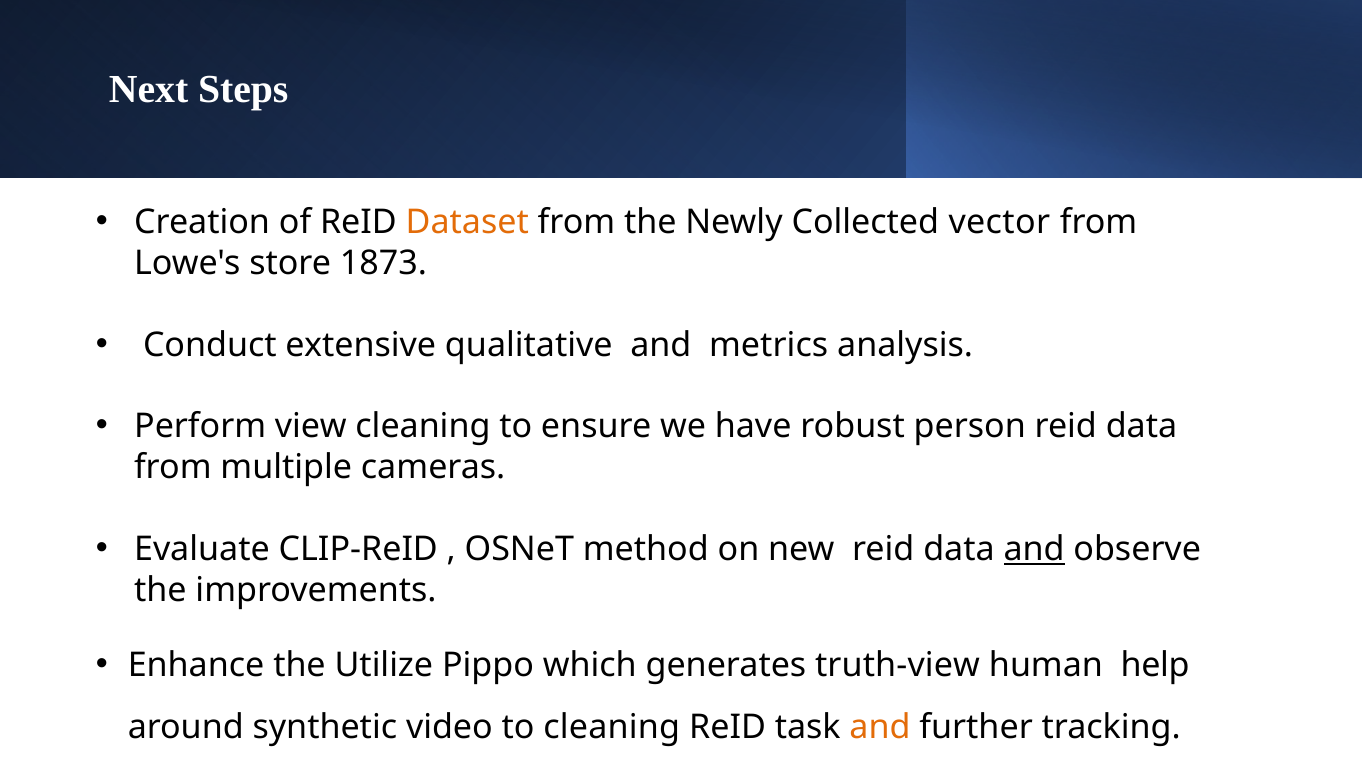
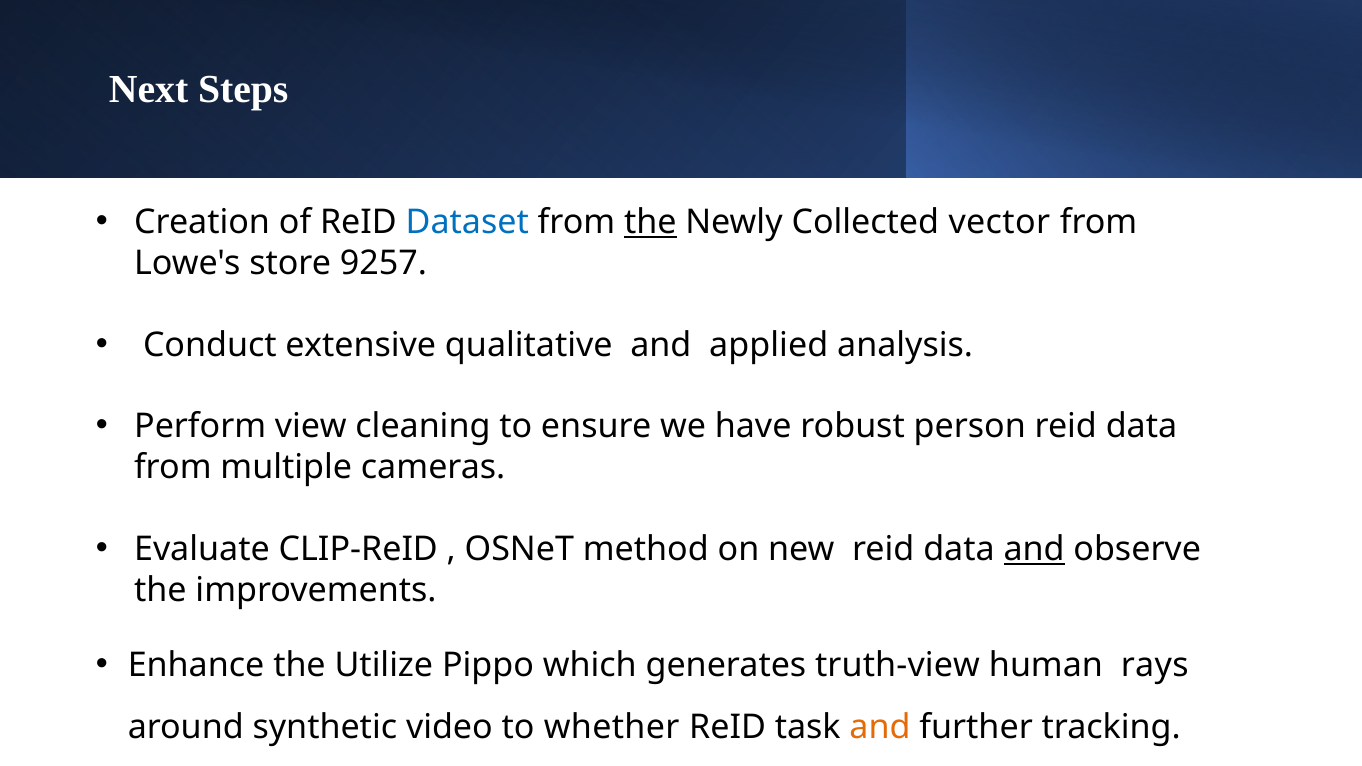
Dataset colour: orange -> blue (467, 222)
the underline: none -> present (650, 222)
1873: 1873 -> 9257 (383, 263)
metrics: metrics -> applied (769, 345)
help: help -> rays (1155, 666)
to cleaning: cleaning -> whether (612, 727)
